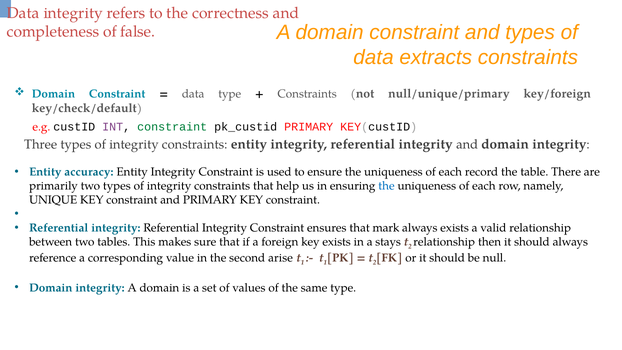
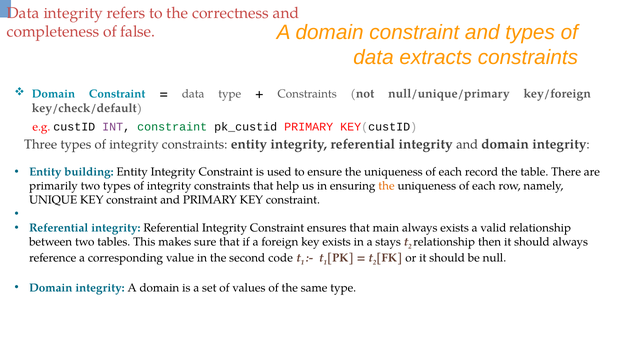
accuracy: accuracy -> building (89, 172)
the colour: blue -> orange (387, 186)
mark: mark -> main (386, 228)
arise: arise -> code (281, 258)
